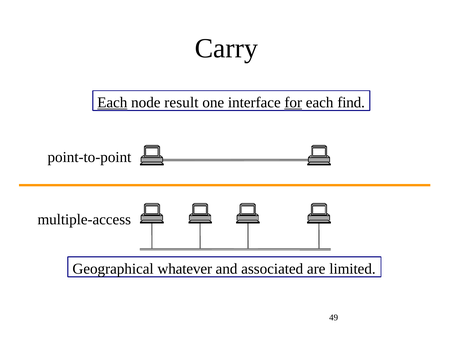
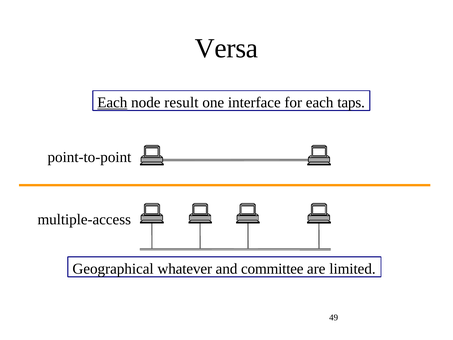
Carry: Carry -> Versa (227, 48)
for underline: present -> none (293, 102)
find: find -> taps (351, 102)
associated: associated -> committee (272, 269)
